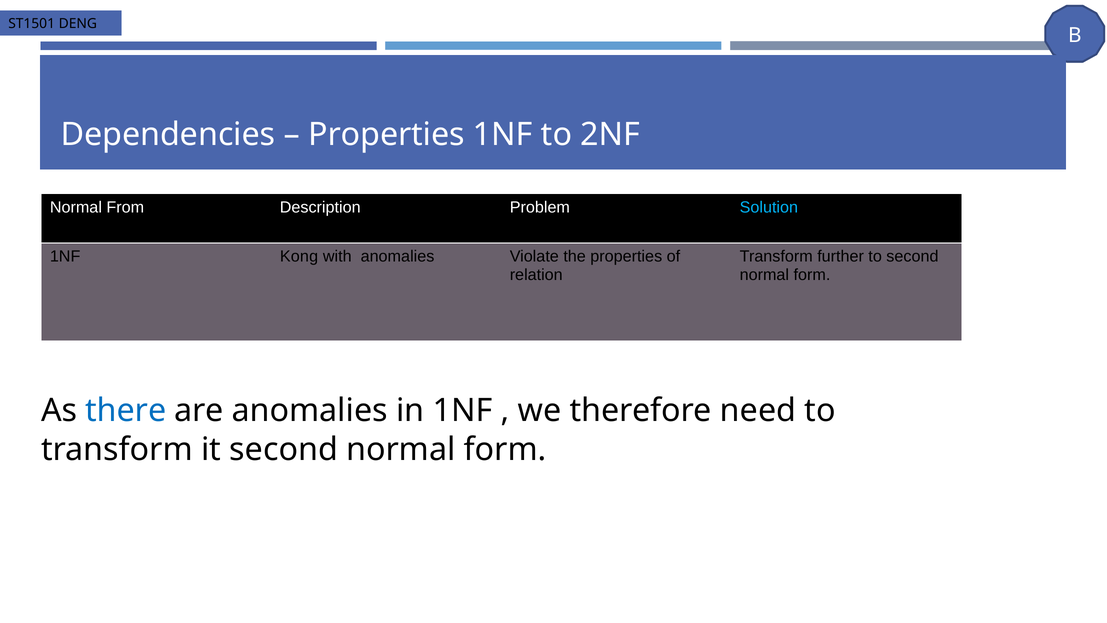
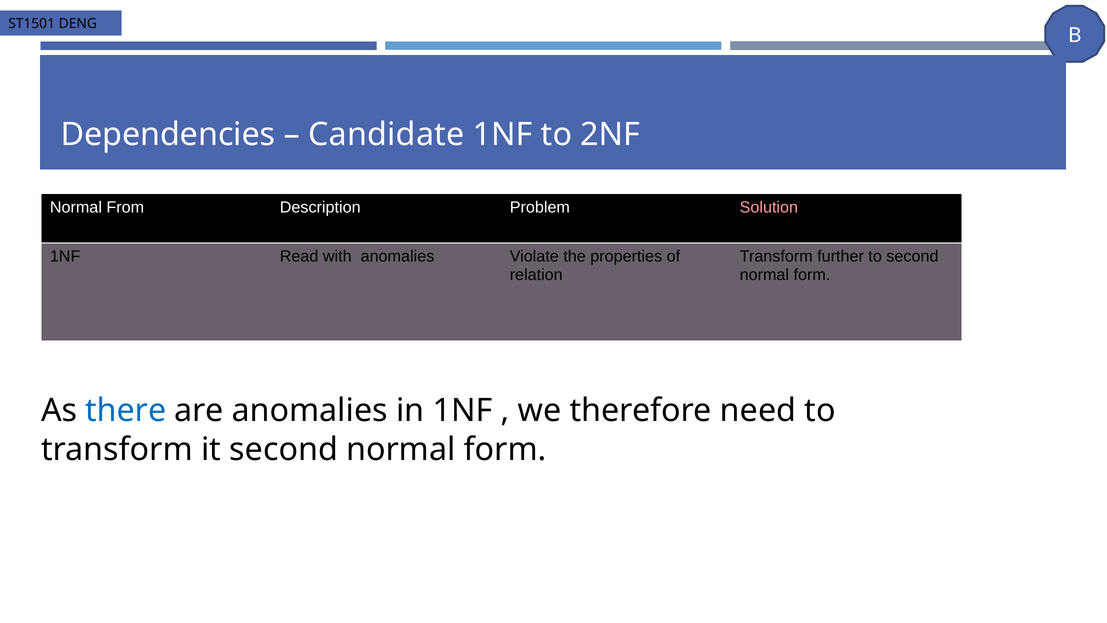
Properties: Properties -> Candidate (386, 135)
Solution colour: light blue -> pink (769, 207)
Kong: Kong -> Read (299, 257)
